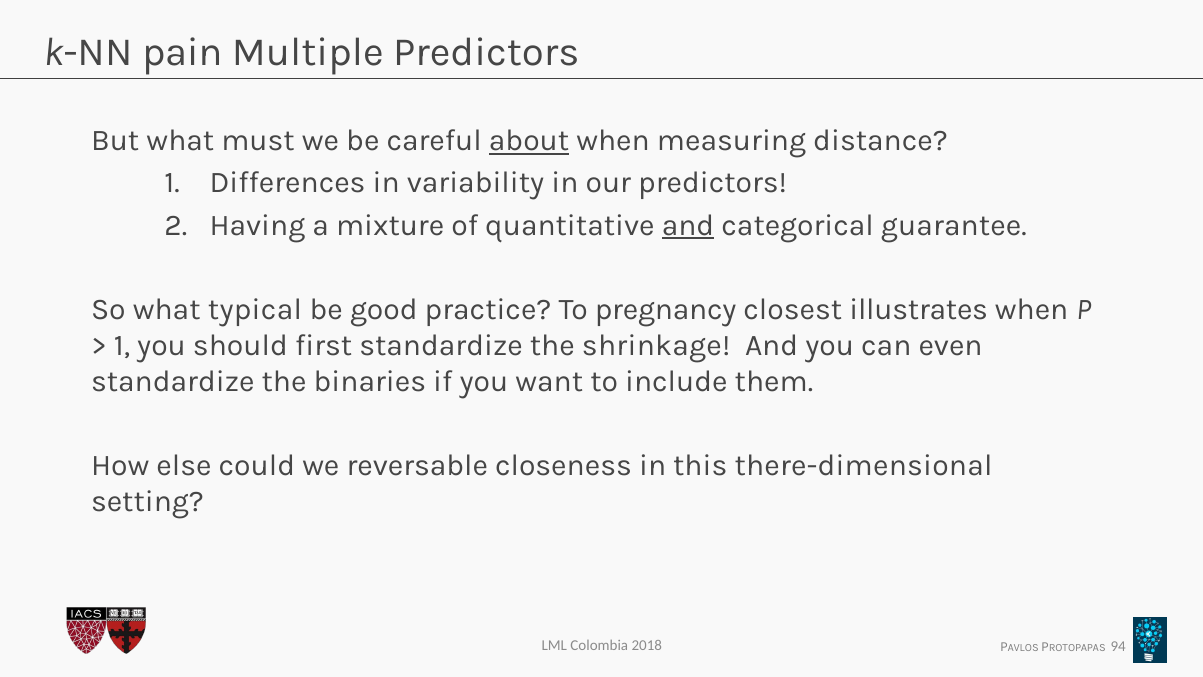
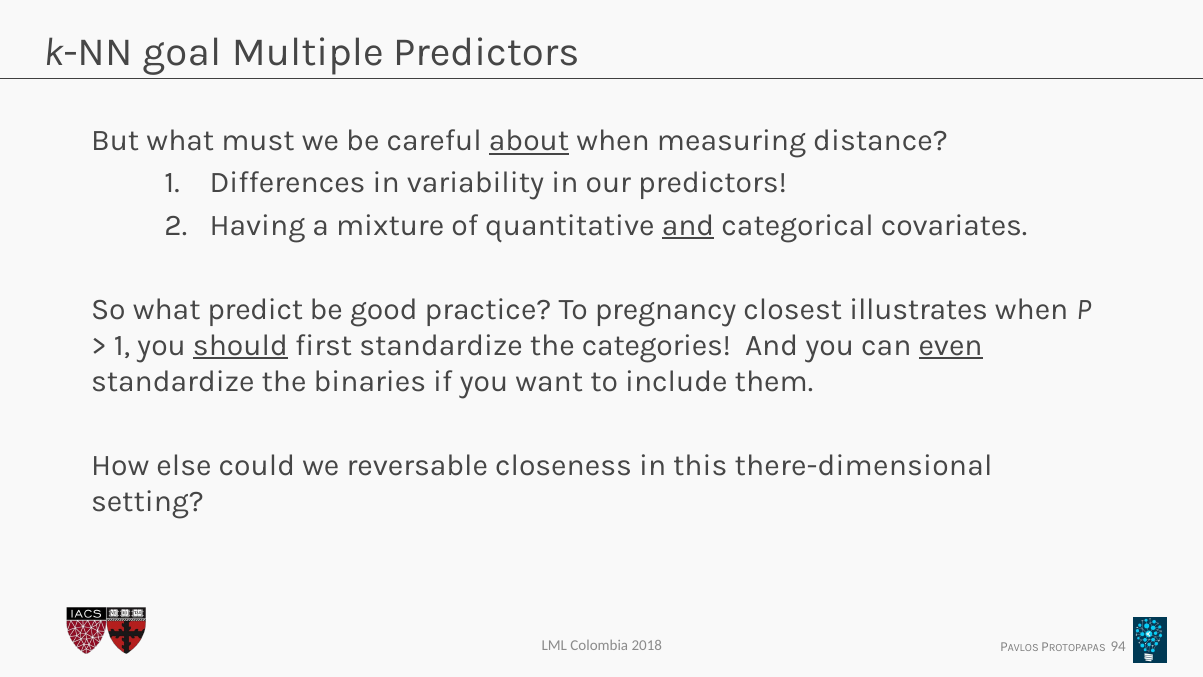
pain: pain -> goal (182, 53)
guarantee: guarantee -> covariates (954, 225)
typical: typical -> predict (255, 309)
should underline: none -> present (240, 345)
shrinkage: shrinkage -> categories (656, 345)
even underline: none -> present (951, 345)
